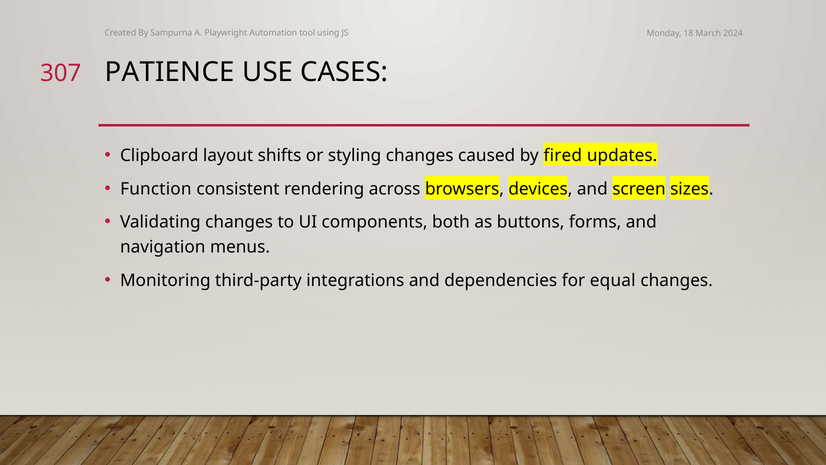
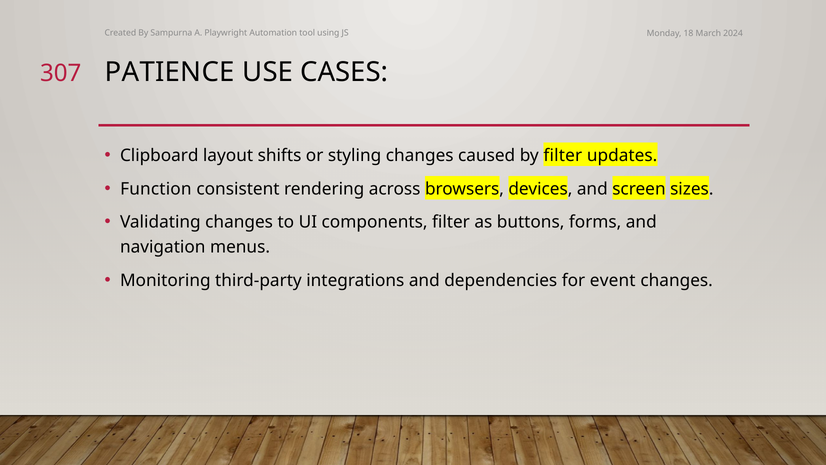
by fired: fired -> filter (563, 155)
components both: both -> filter (451, 222)
equal: equal -> event (613, 280)
